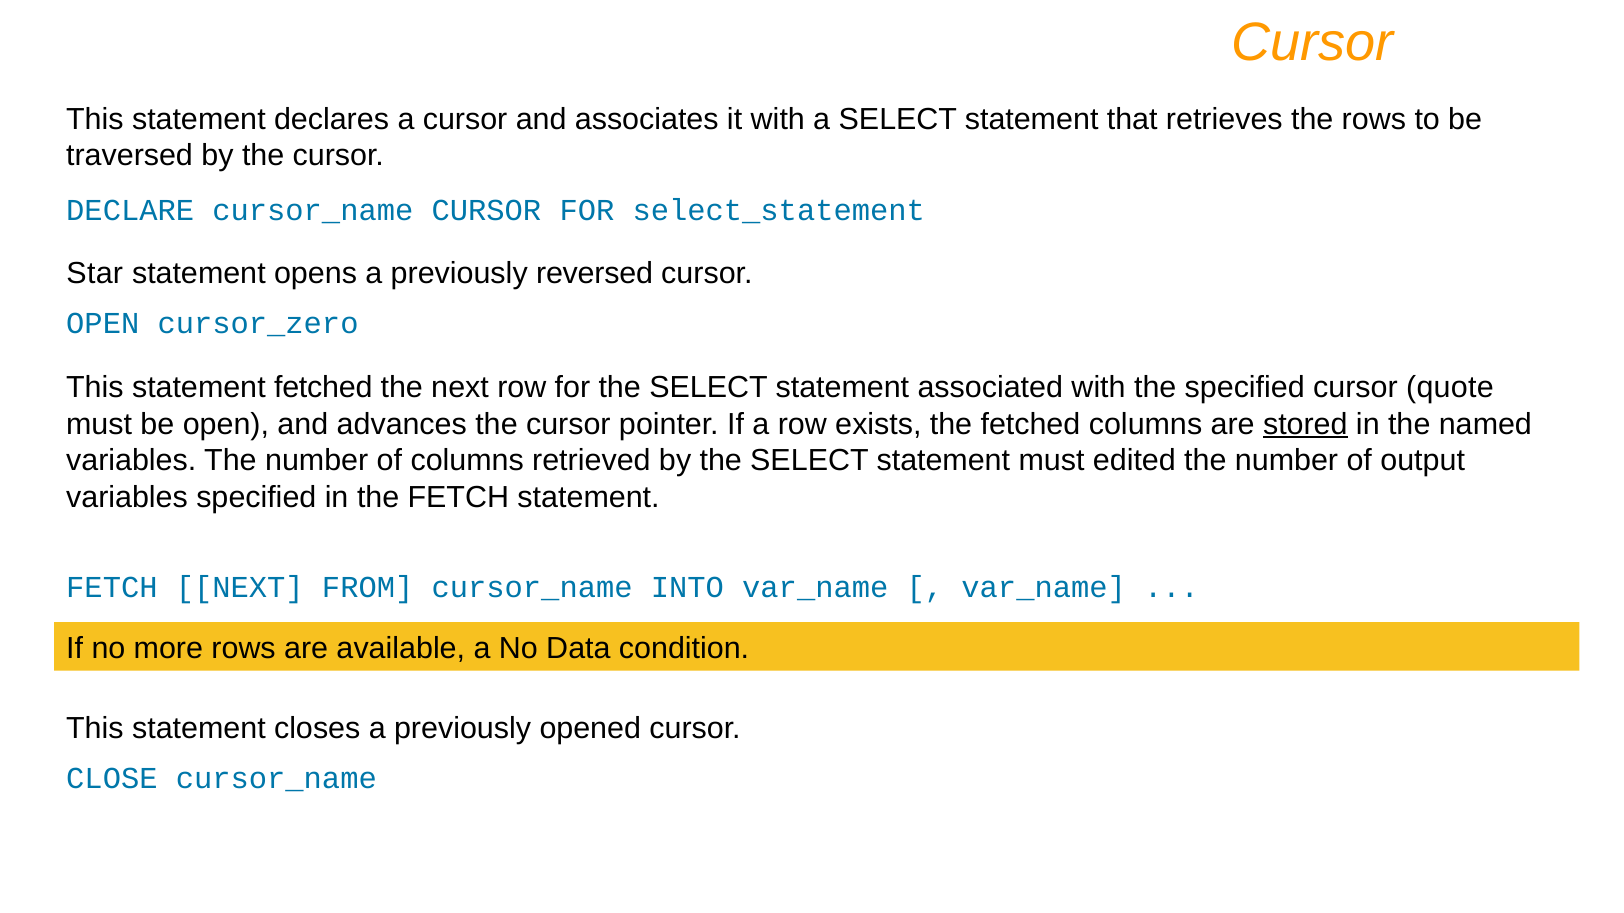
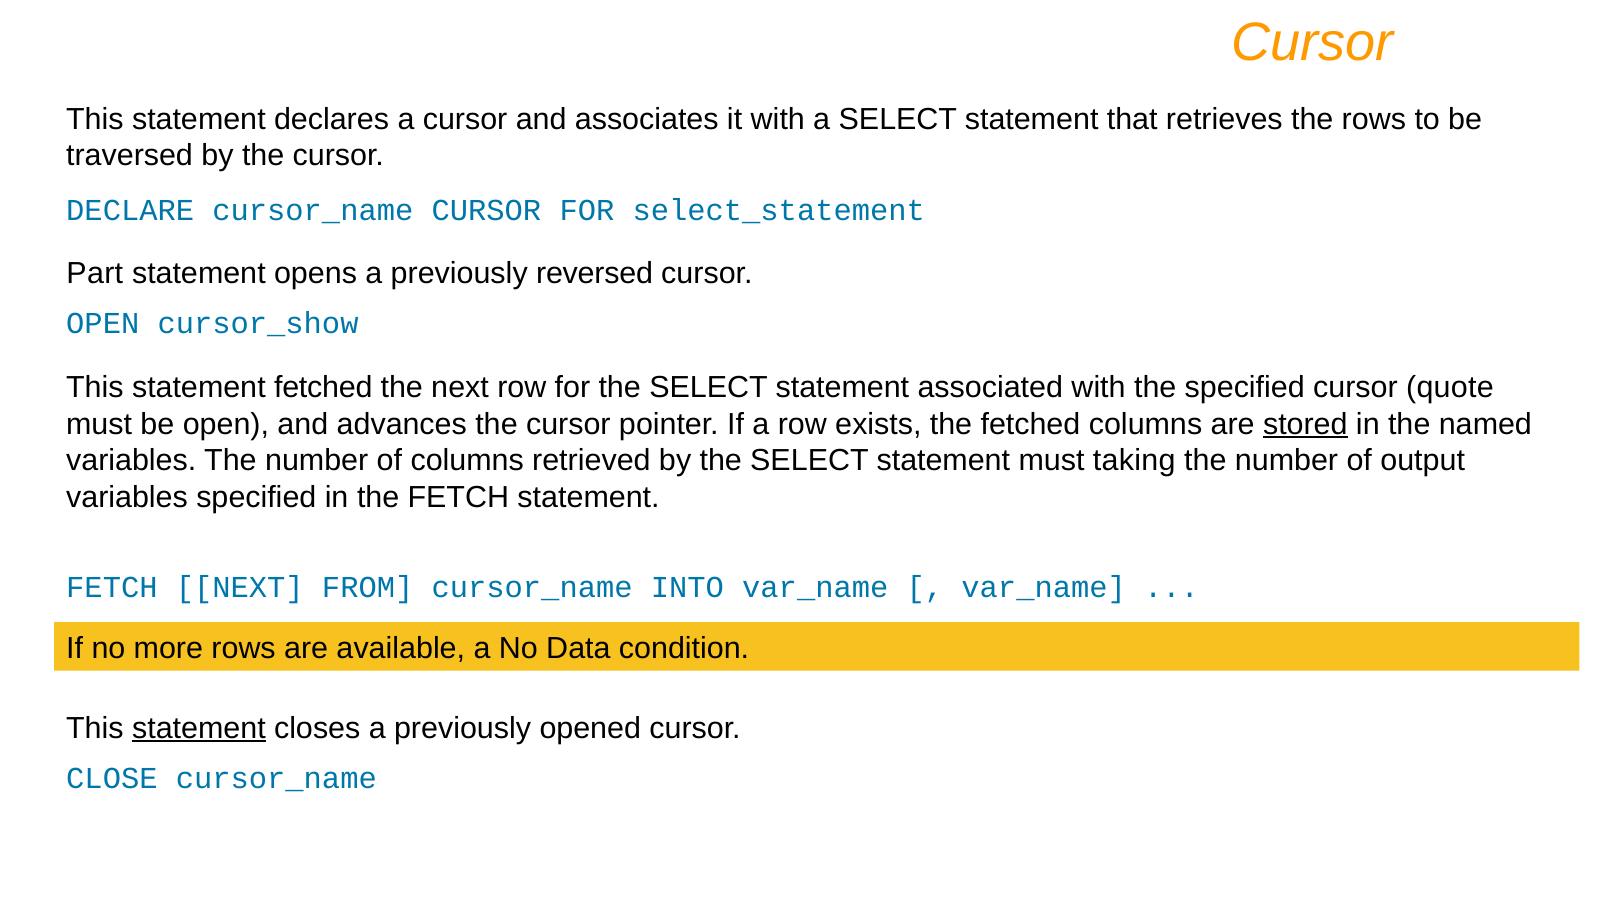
Star: Star -> Part (95, 273)
cursor_zero: cursor_zero -> cursor_show (258, 324)
edited: edited -> taking (1134, 461)
statement underline: none -> present (199, 728)
